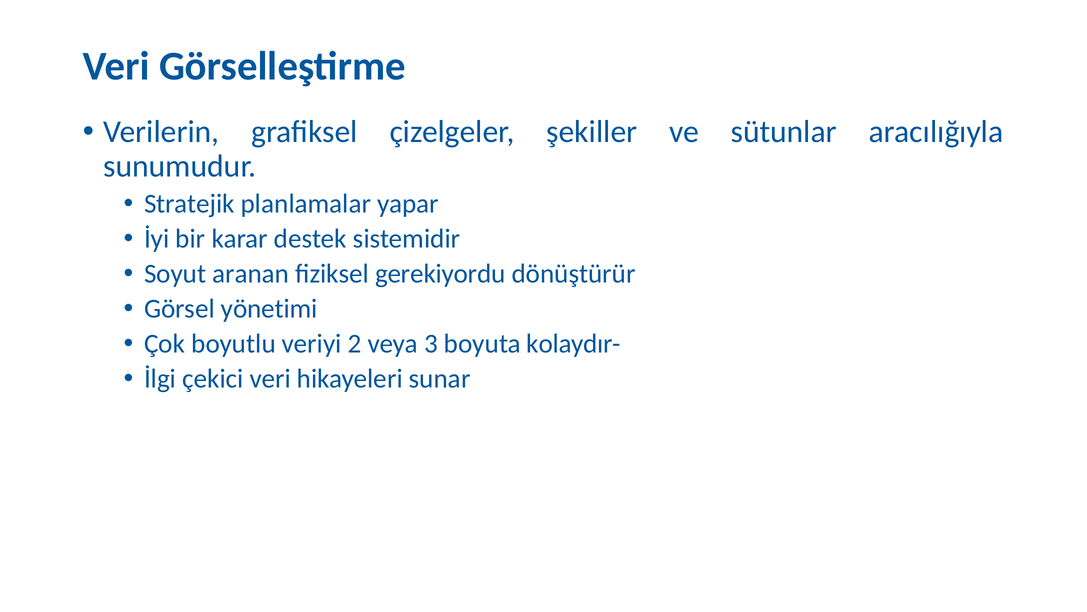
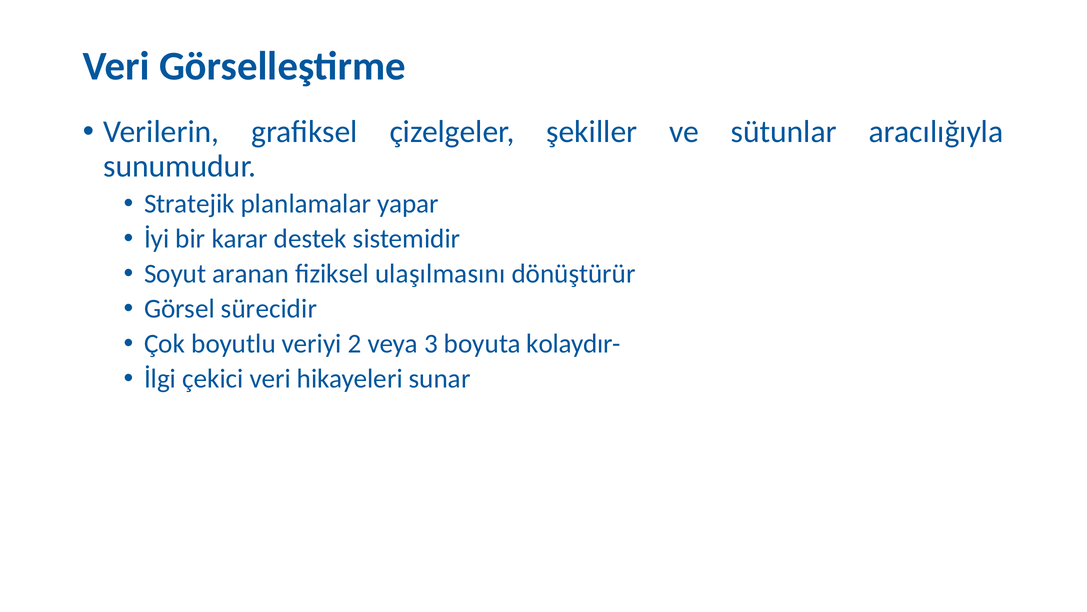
gerekiyordu: gerekiyordu -> ulaşılmasını (440, 273)
yönetimi: yönetimi -> sürecidir (269, 308)
